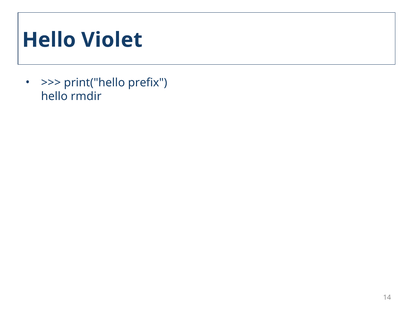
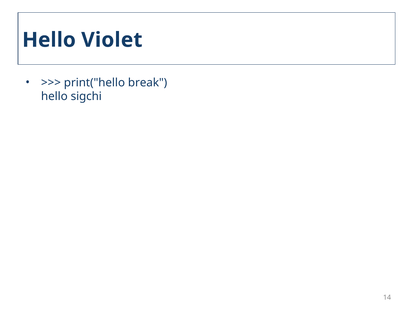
prefix: prefix -> break (148, 83)
rmdir: rmdir -> sigchi (86, 96)
